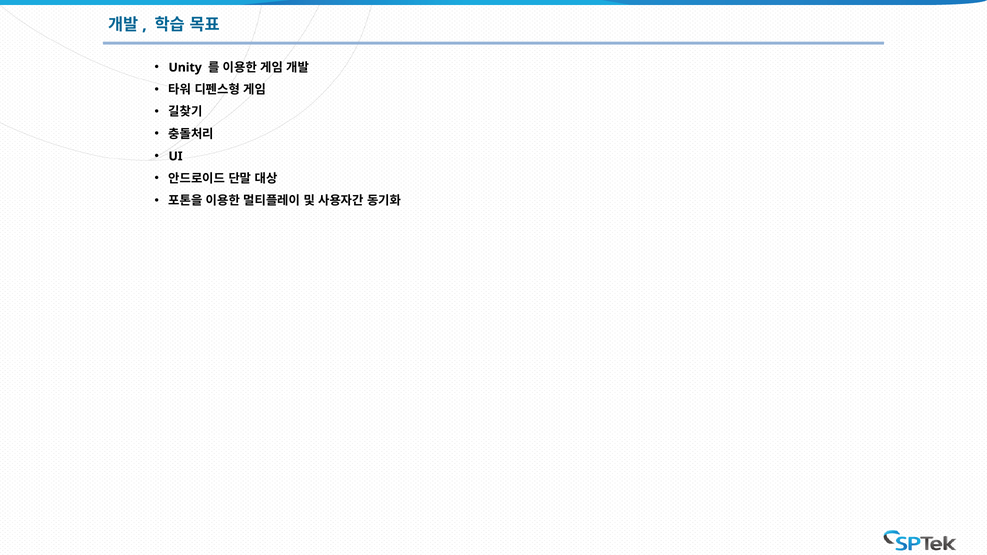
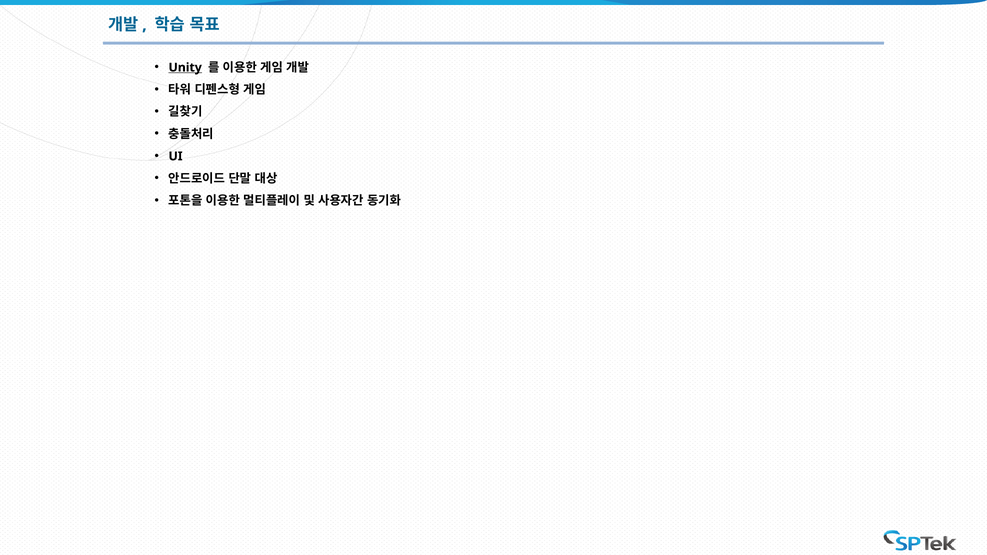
Unity underline: none -> present (185, 68)
